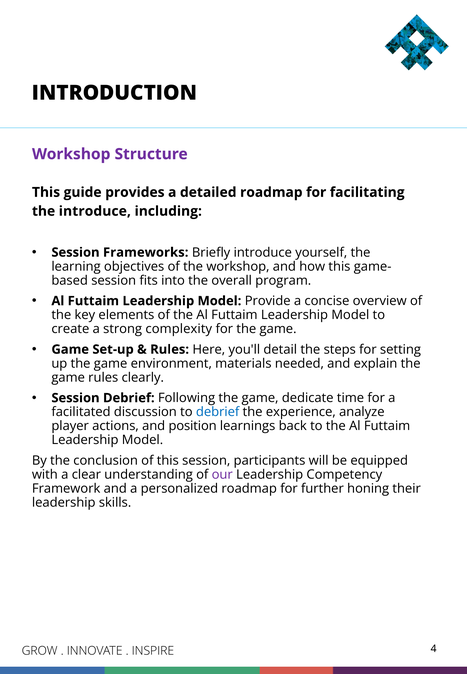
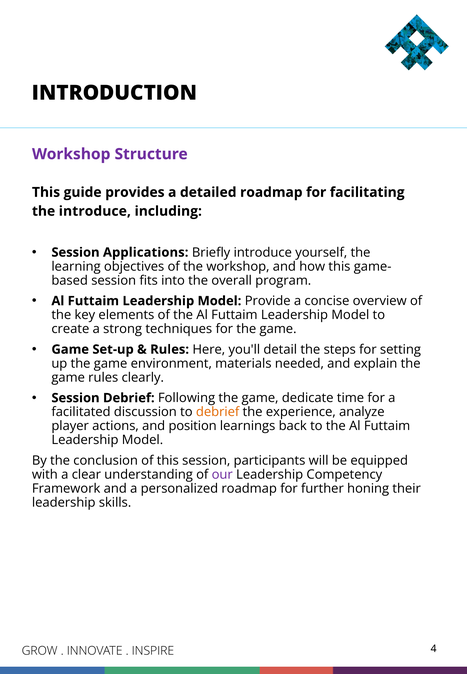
Frameworks: Frameworks -> Applications (146, 253)
complexity: complexity -> techniques (179, 329)
debrief colour: blue -> orange (218, 412)
